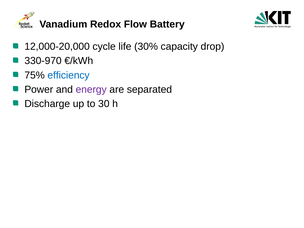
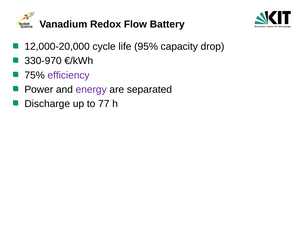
30%: 30% -> 95% (146, 47)
efficiency colour: blue -> purple (69, 75)
30: 30 -> 77 (104, 104)
